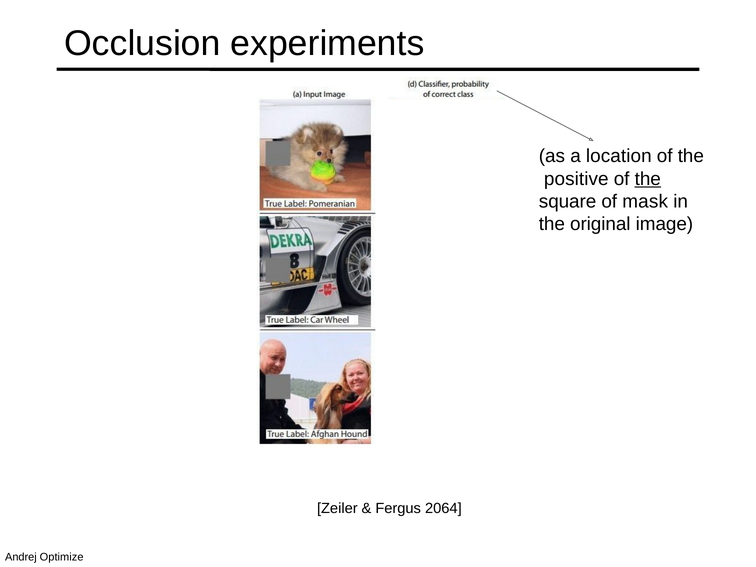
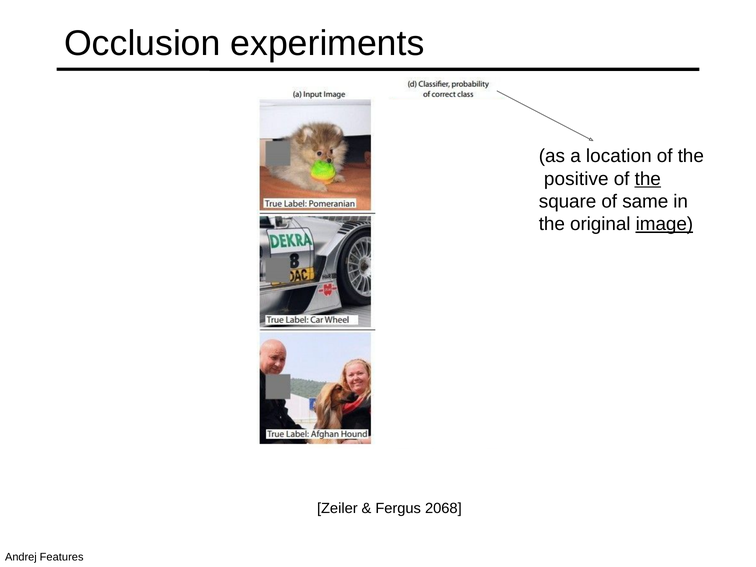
mask: mask -> same (645, 201)
image underline: none -> present (664, 224)
2064: 2064 -> 2068 (443, 508)
Optimize: Optimize -> Features (62, 557)
